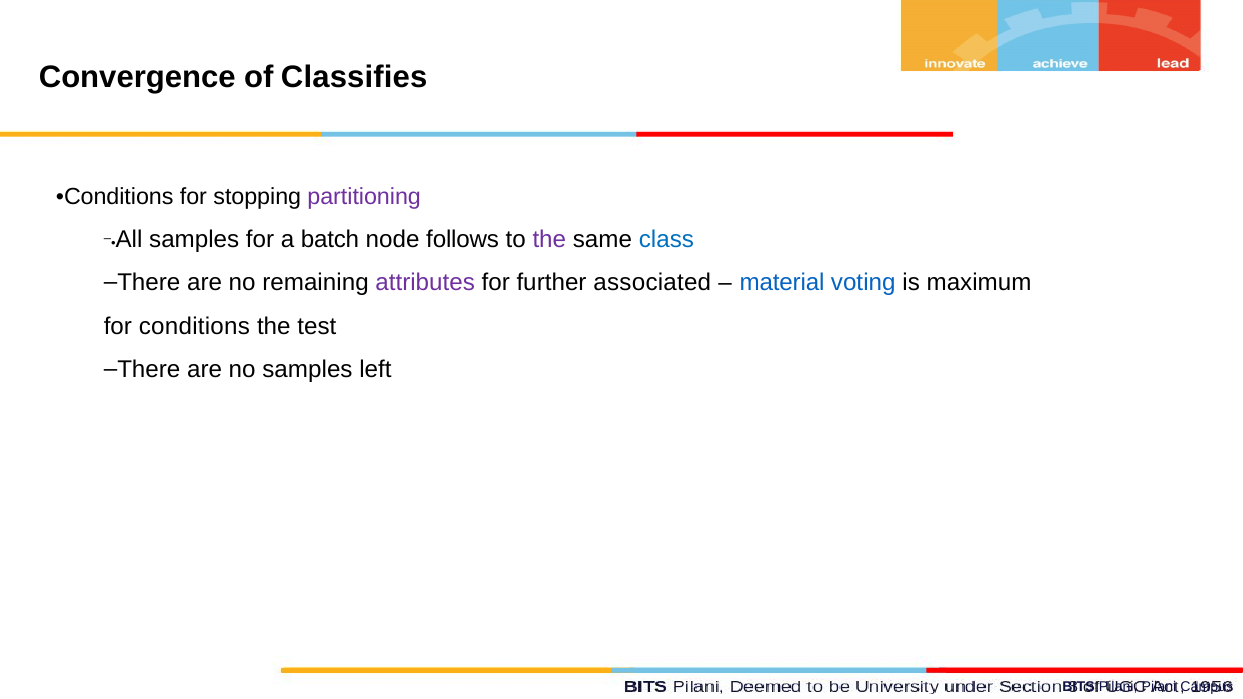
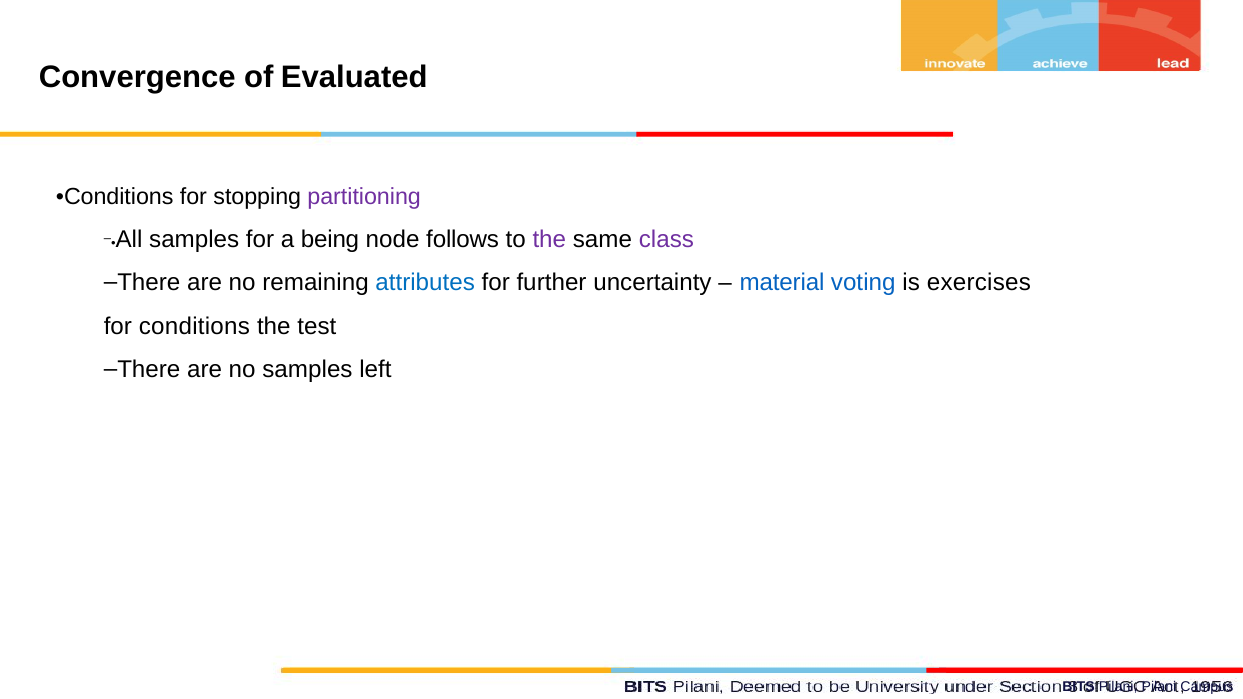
Classifies: Classifies -> Evaluated (354, 77)
batch: batch -> being (330, 239)
class colour: blue -> purple (666, 239)
attributes colour: purple -> blue (425, 283)
associated: associated -> uncertainty (652, 283)
maximum: maximum -> exercises (979, 283)
